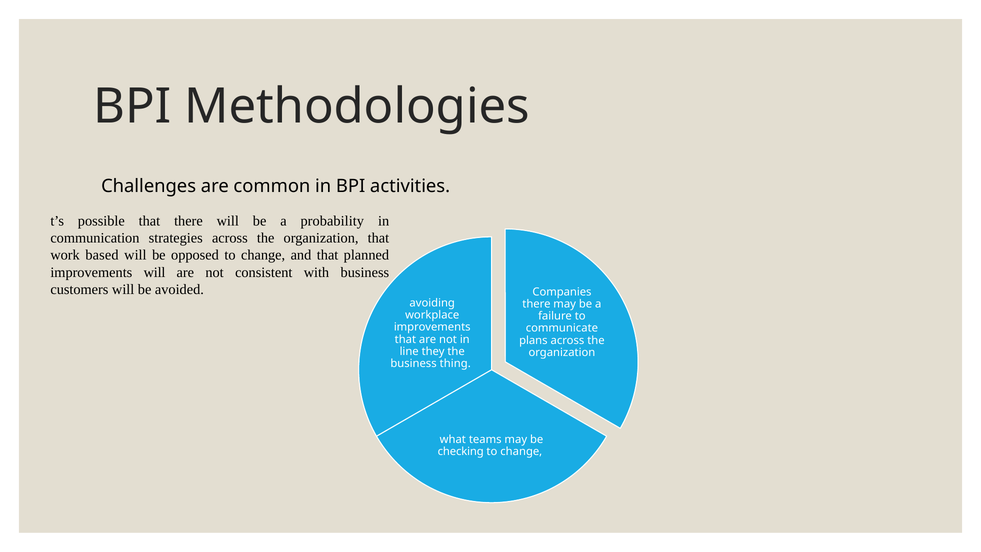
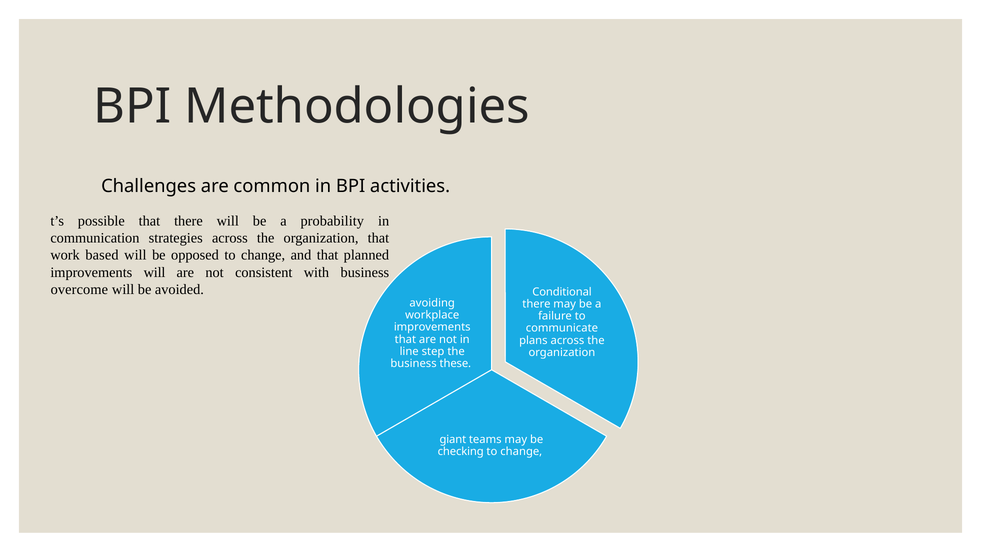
customers: customers -> overcome (79, 289)
Companies: Companies -> Conditional (562, 292)
they: they -> step (433, 351)
thing: thing -> these (455, 364)
what: what -> giant (453, 439)
